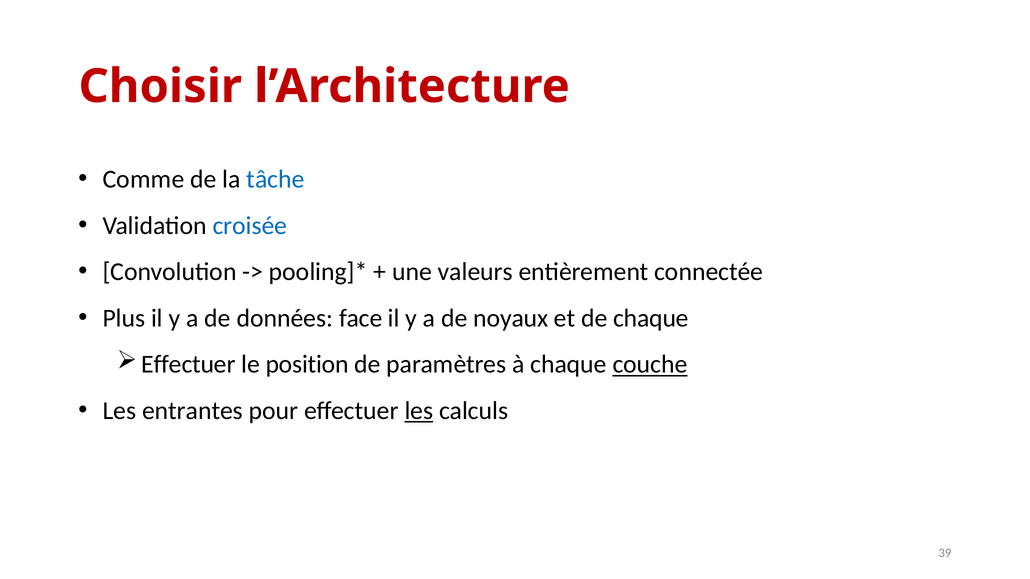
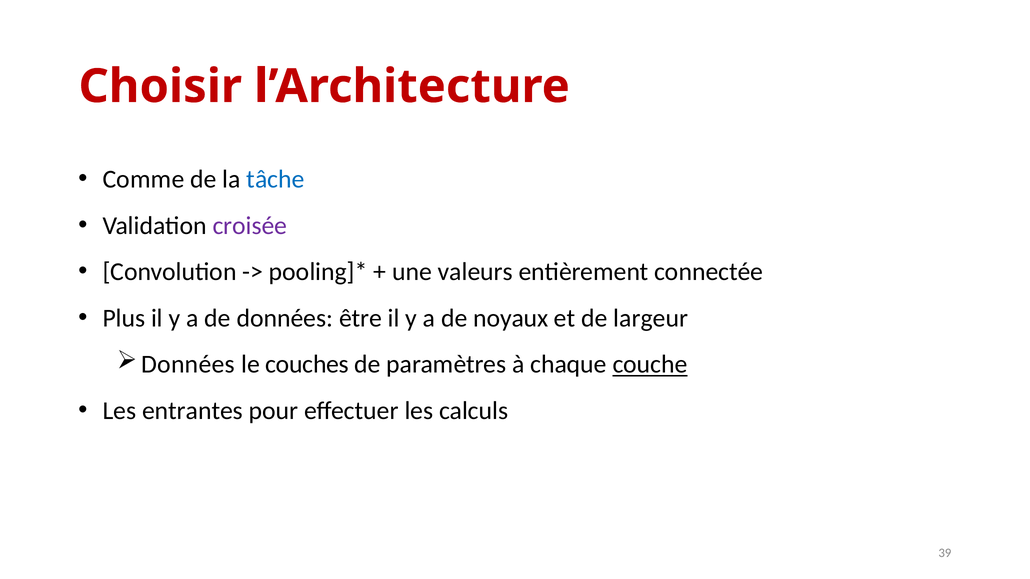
croisée colour: blue -> purple (250, 226)
face: face -> être (361, 318)
de chaque: chaque -> largeur (651, 318)
Effectuer: Effectuer -> Données (188, 365)
position: position -> couches (307, 365)
les underline: present -> none (419, 411)
